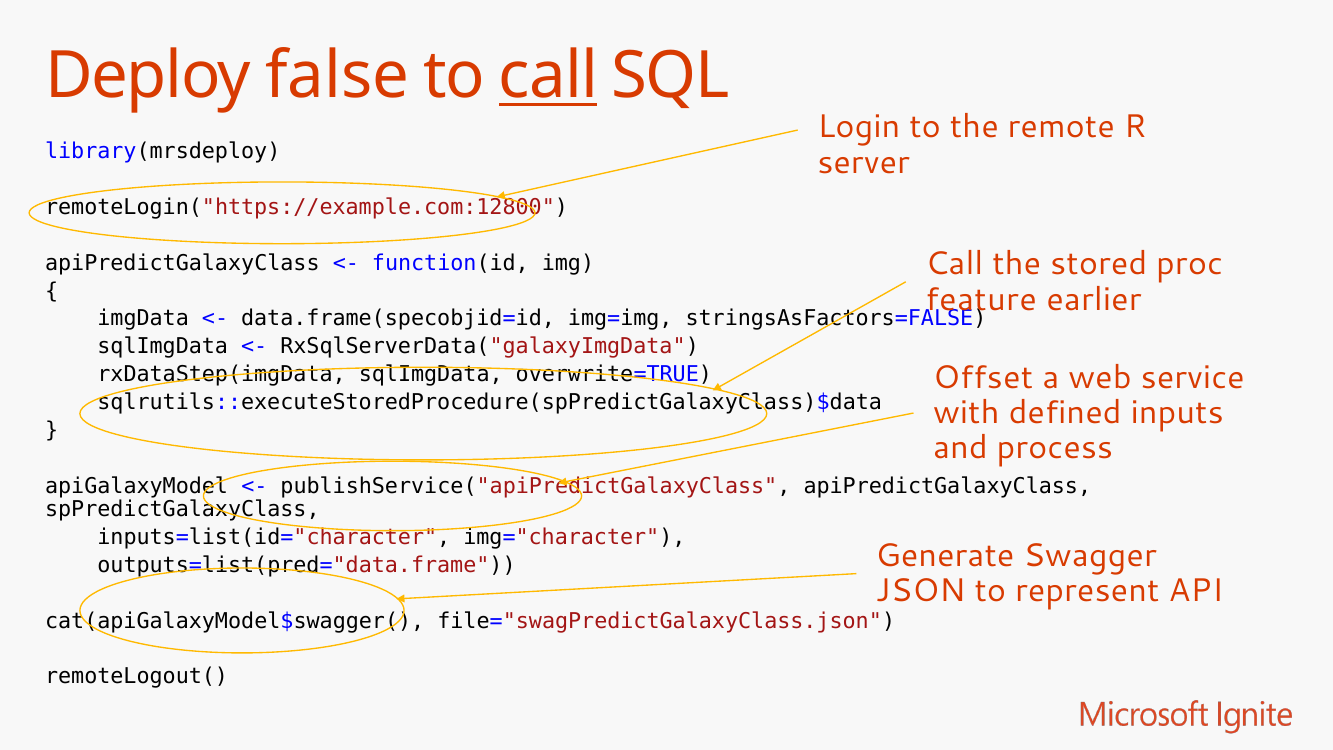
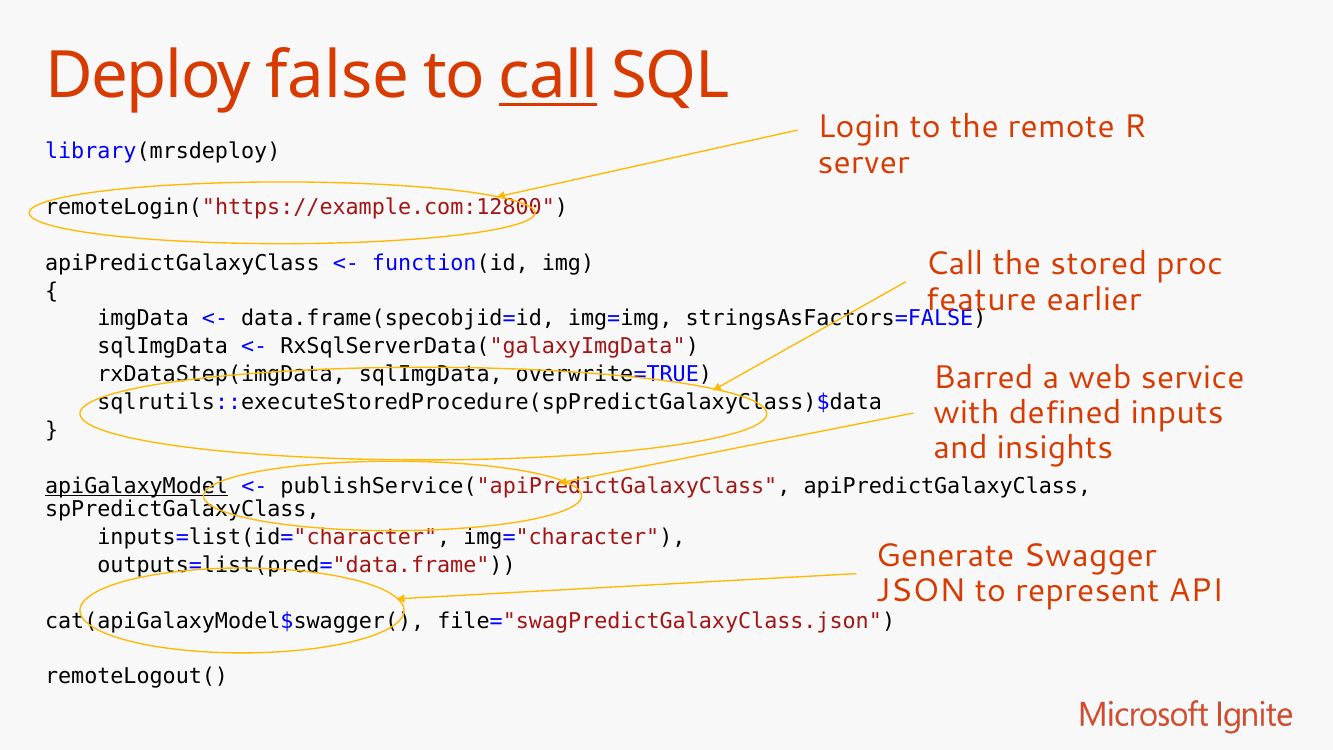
Offset: Offset -> Barred (983, 377)
process: process -> insights (1055, 448)
apiGalaxyModel underline: none -> present (137, 486)
